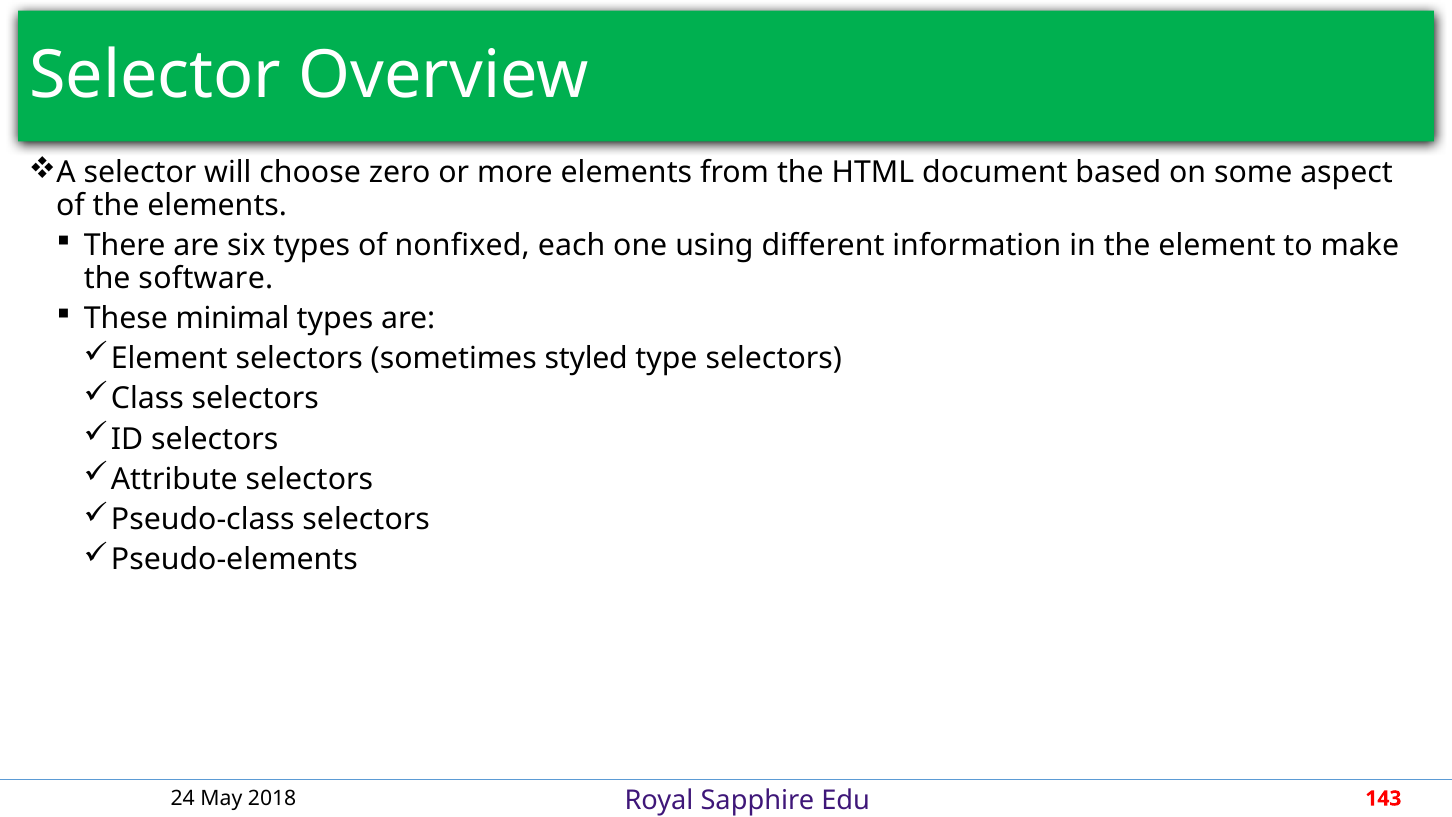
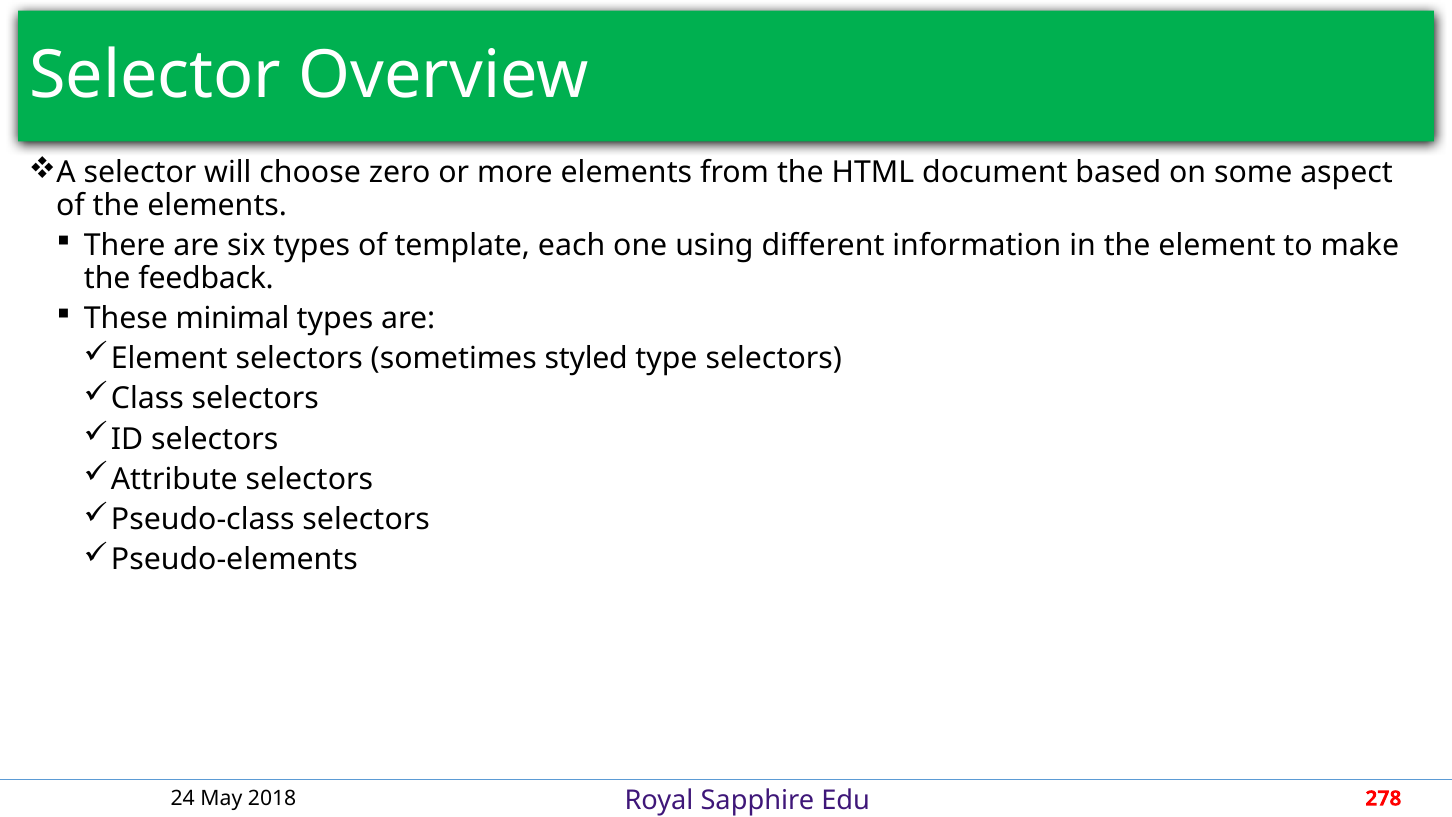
nonfixed: nonfixed -> template (462, 245)
software: software -> feedback (206, 278)
143: 143 -> 278 (1383, 798)
